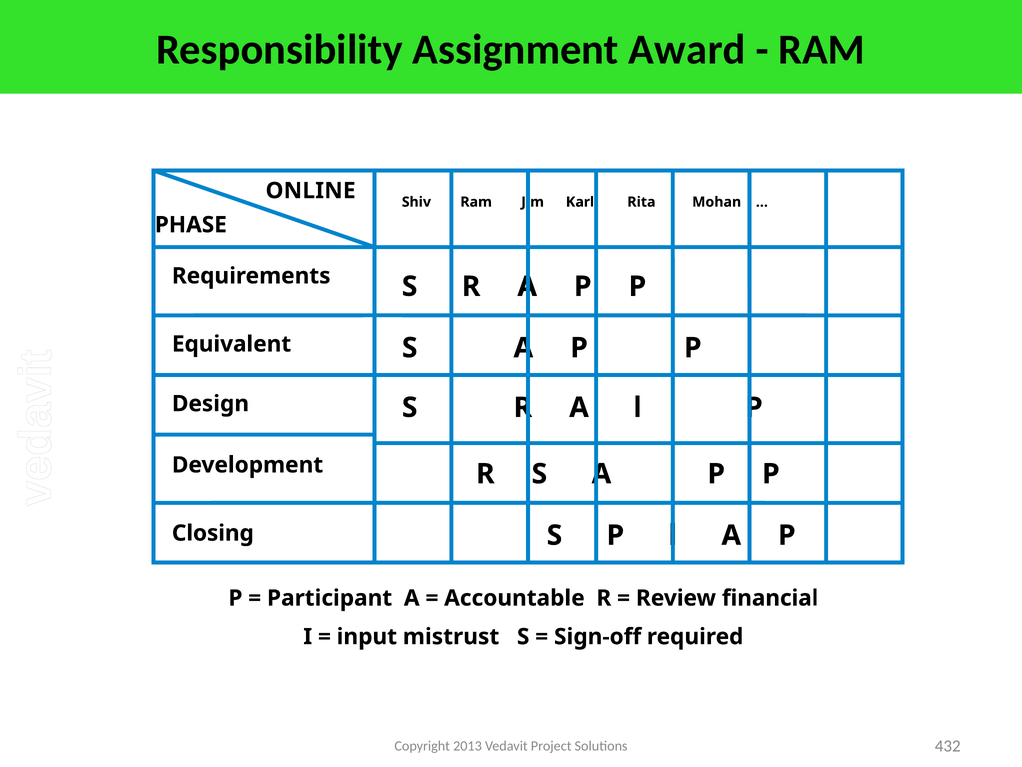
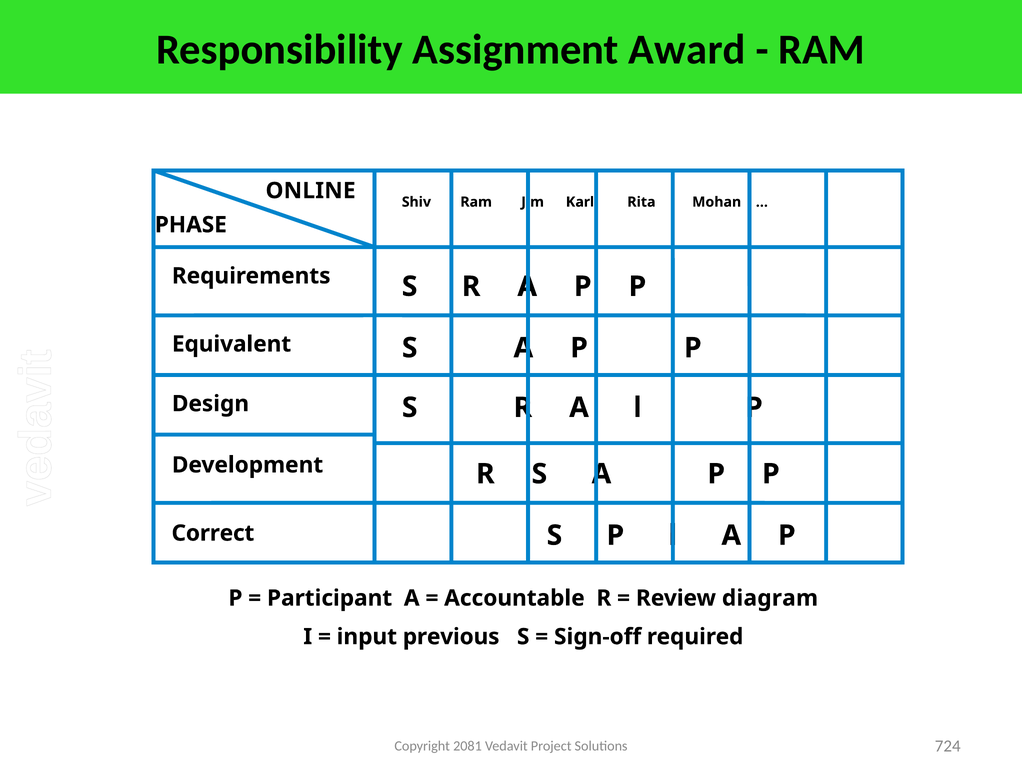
Closing: Closing -> Correct (213, 533)
financial: financial -> diagram (770, 598)
mistrust: mistrust -> previous (451, 636)
2013: 2013 -> 2081 (468, 746)
432: 432 -> 724 (948, 746)
